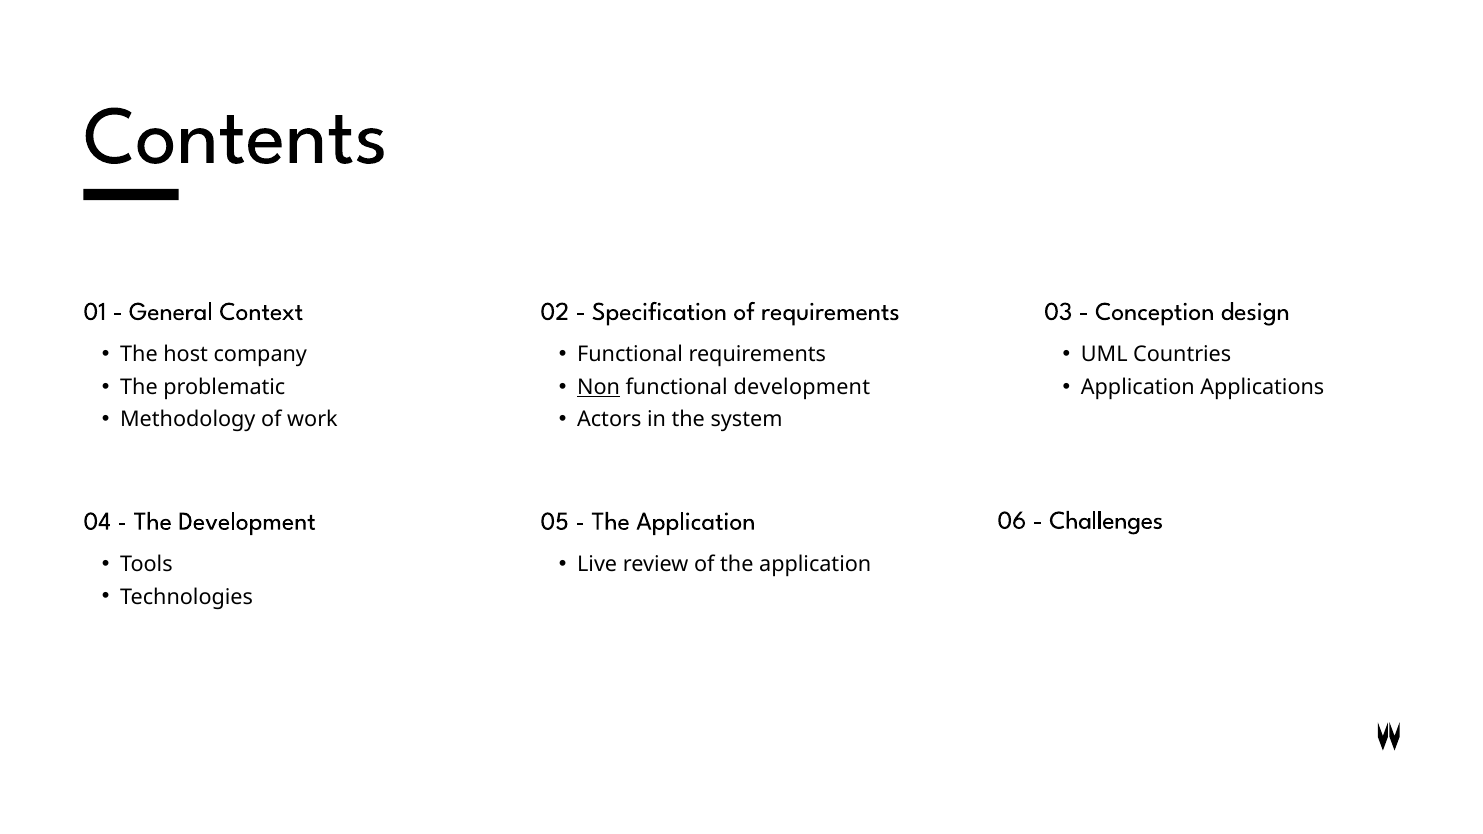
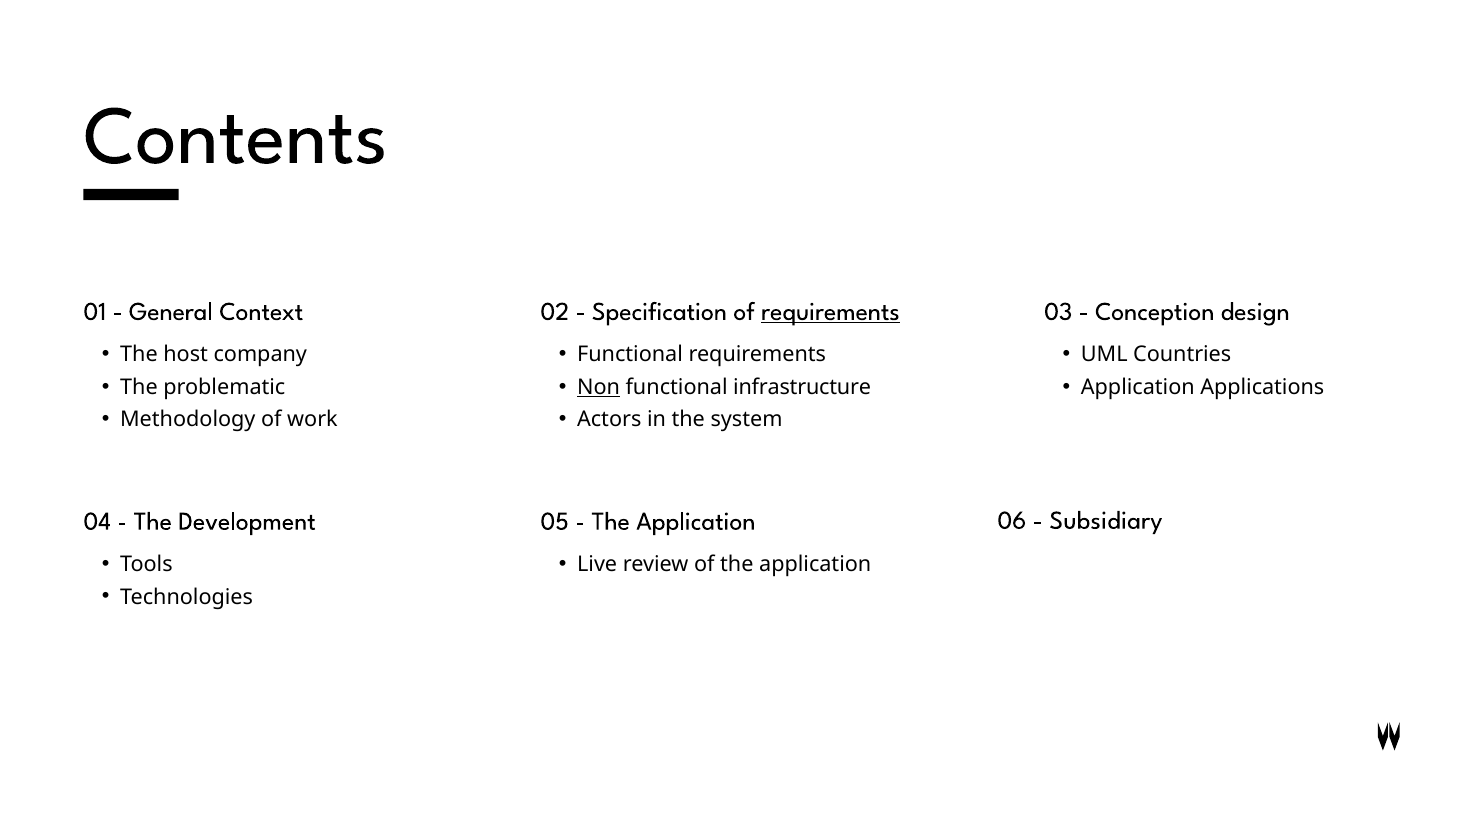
requirements underline: none -> present (830, 311)
functional development: development -> infrastructure (802, 387)
Challenges: Challenges -> Subsidiary (1106, 520)
